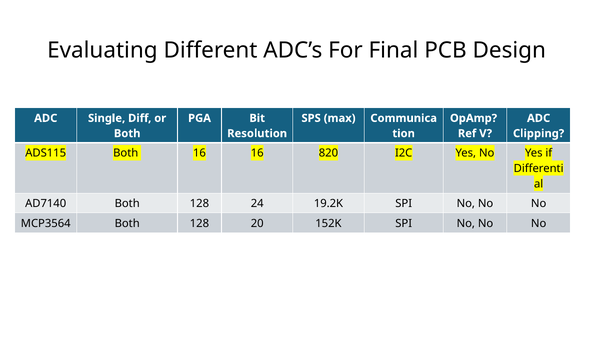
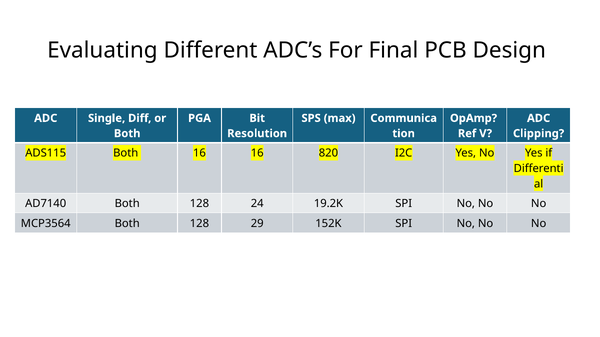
20: 20 -> 29 (257, 224)
